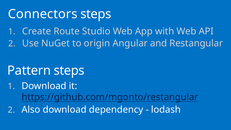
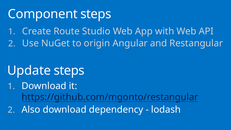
Connectors: Connectors -> Component (43, 14)
Pattern: Pattern -> Update (29, 71)
